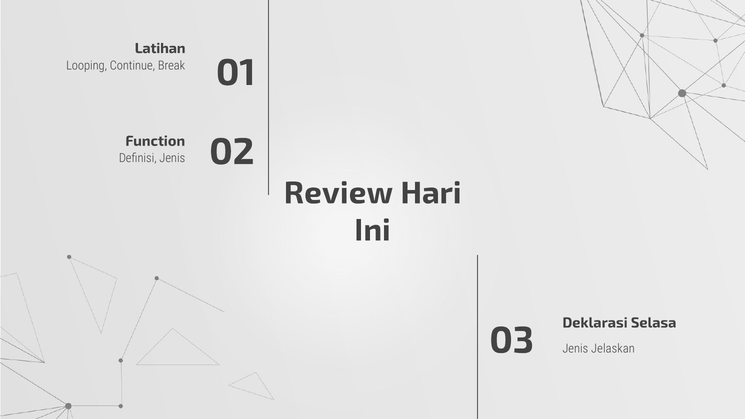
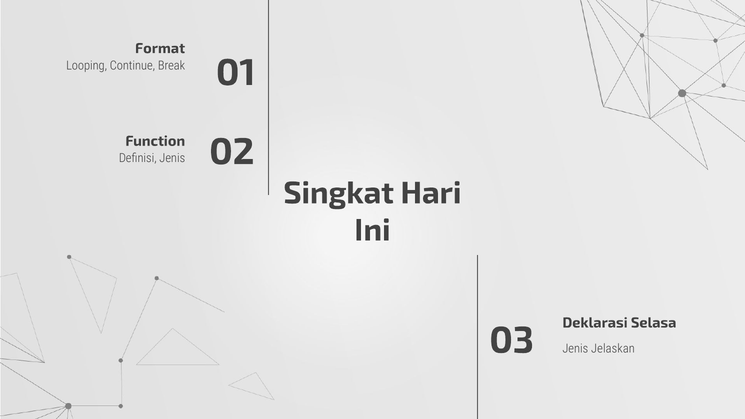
Latihan: Latihan -> Format (160, 48)
Review: Review -> Singkat (339, 193)
